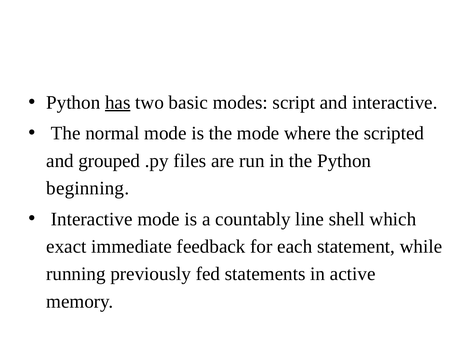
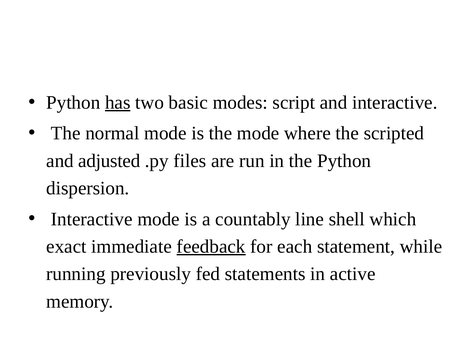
grouped: grouped -> adjusted (109, 161)
beginning: beginning -> dispersion (88, 189)
feedback underline: none -> present (211, 247)
